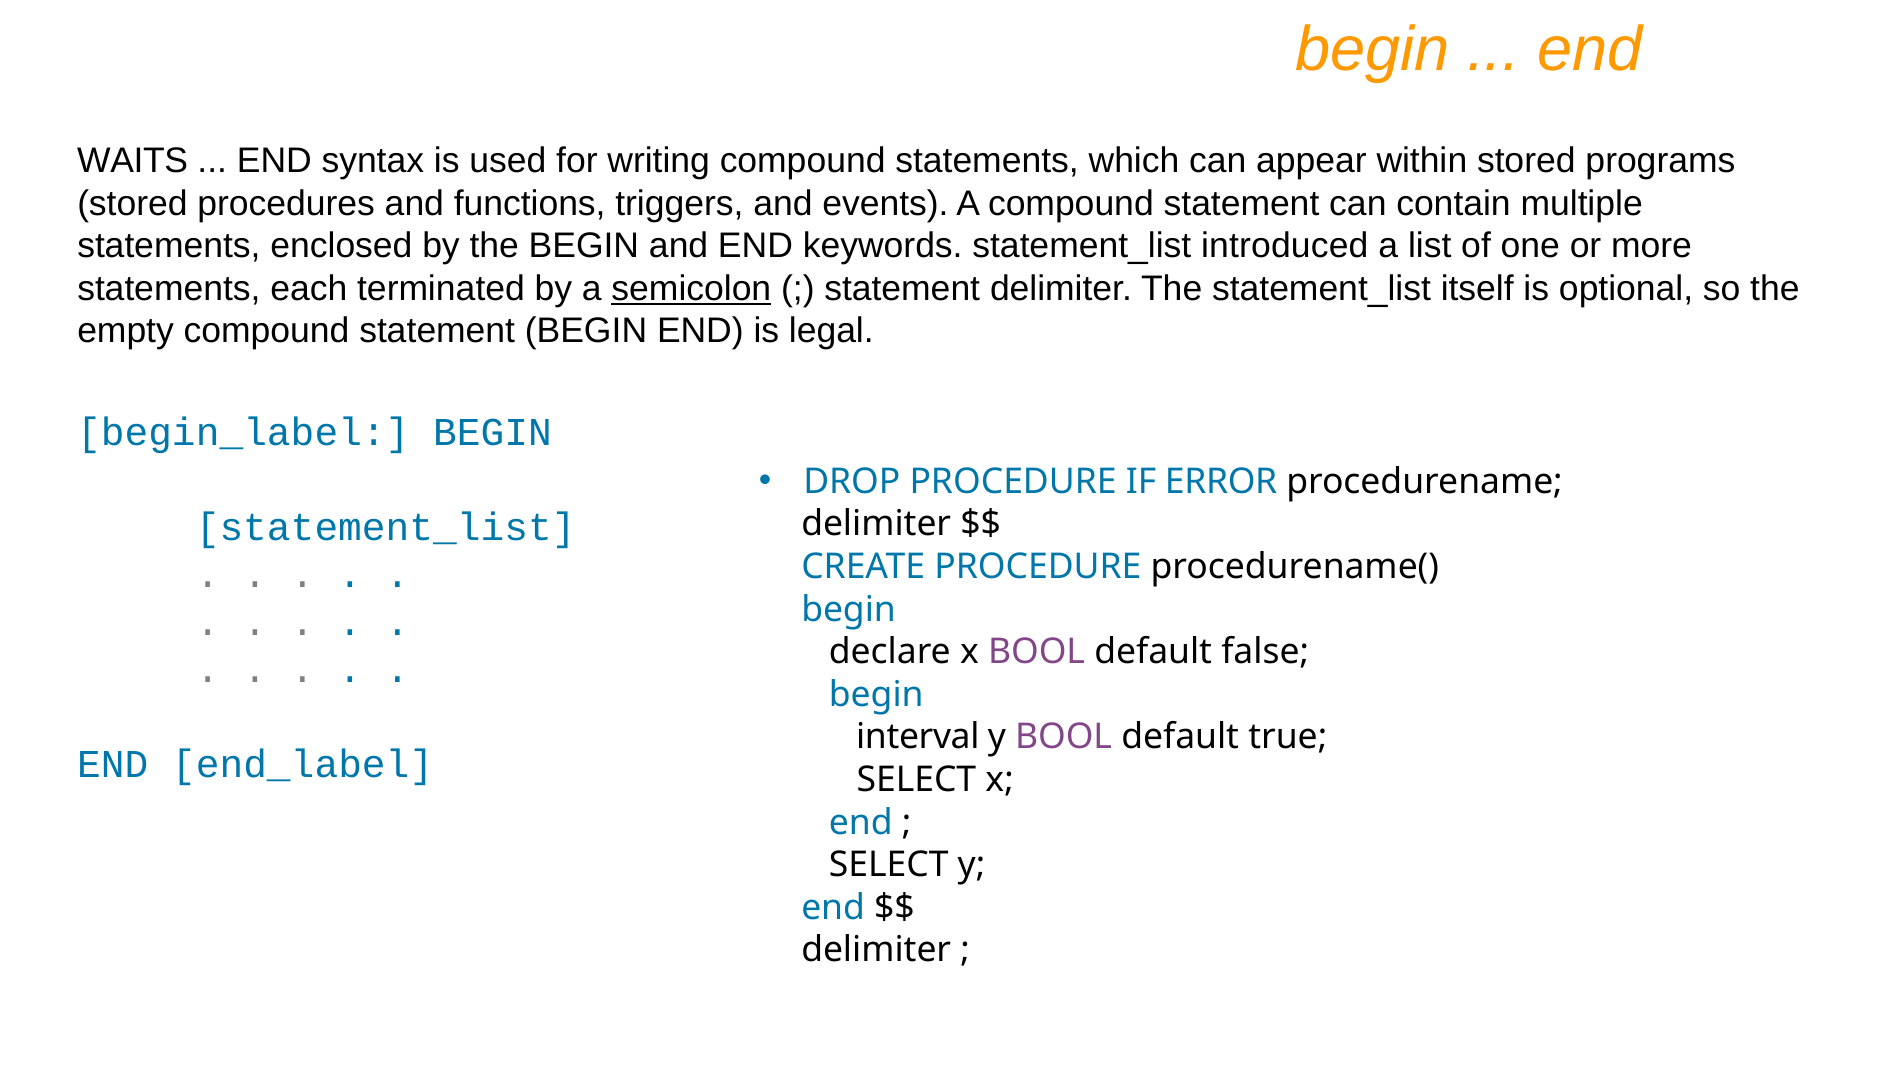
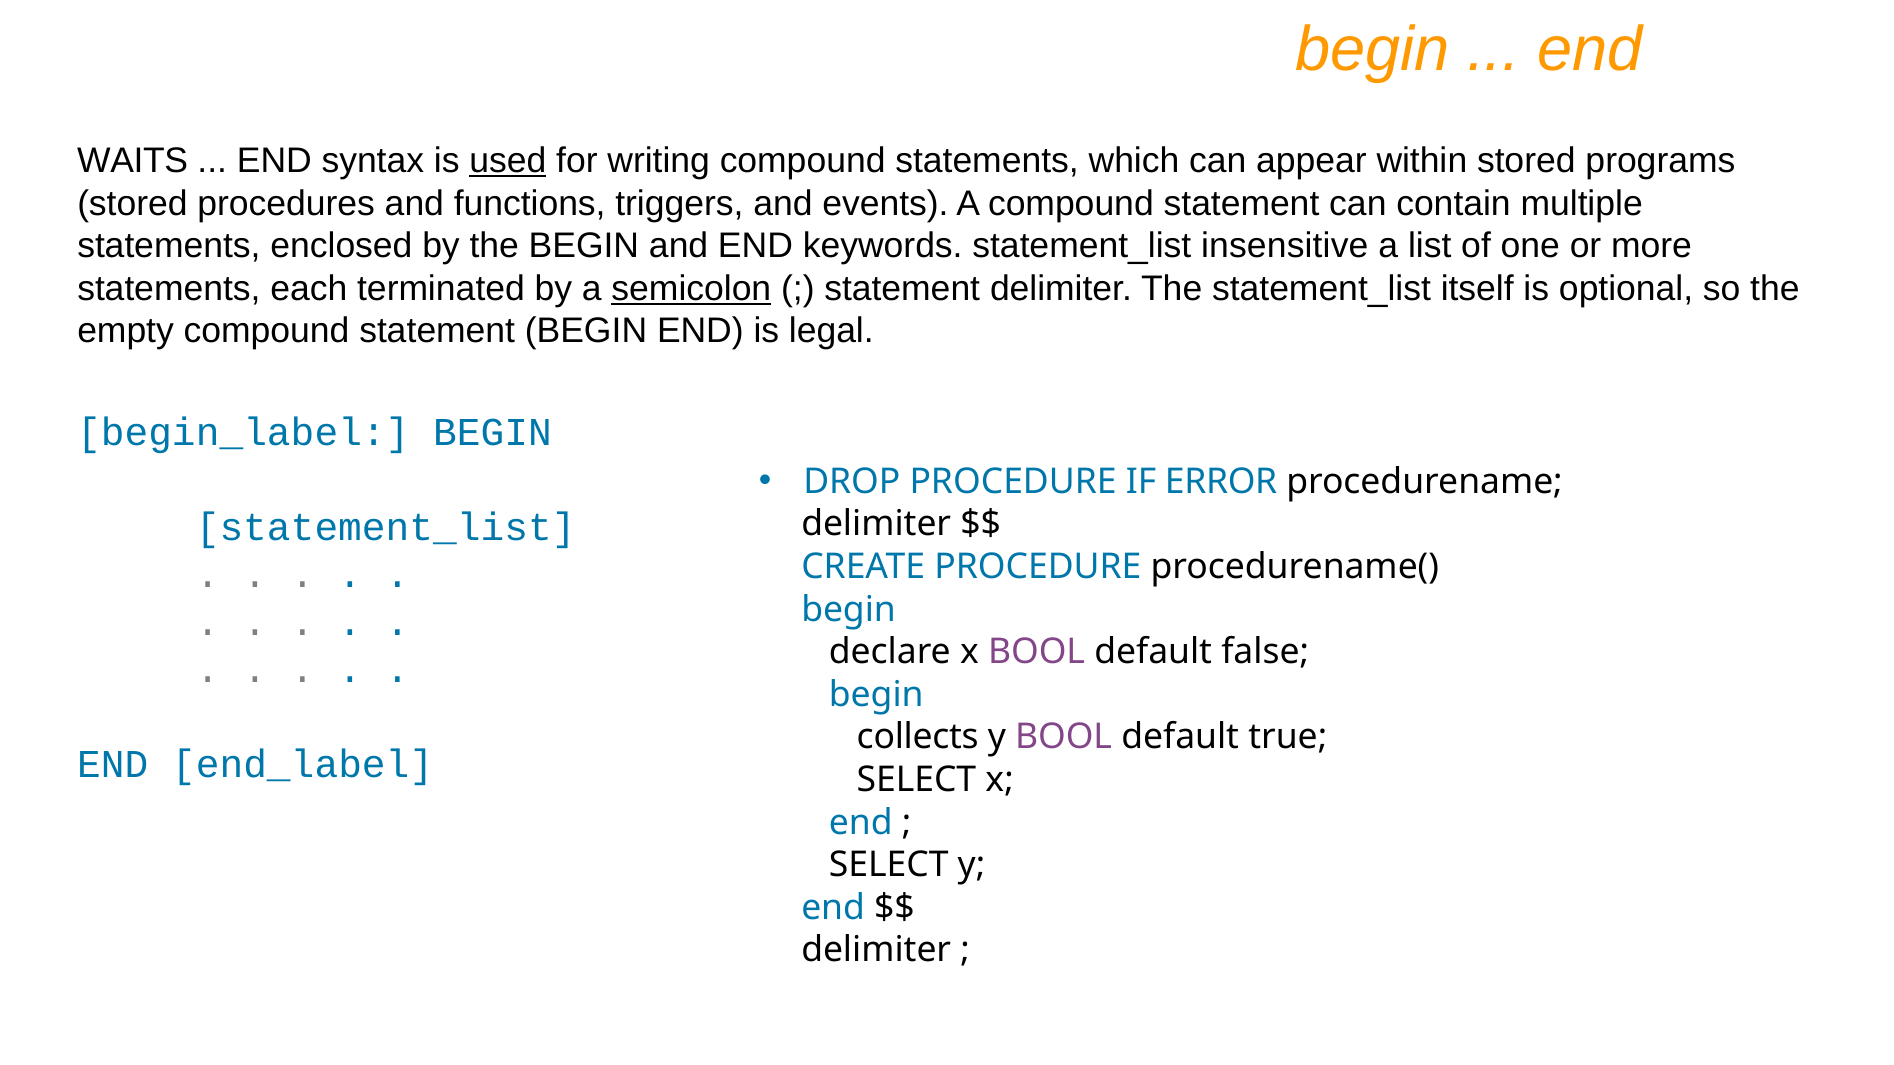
used underline: none -> present (508, 161)
introduced: introduced -> insensitive (1285, 246)
interval: interval -> collects (918, 737)
